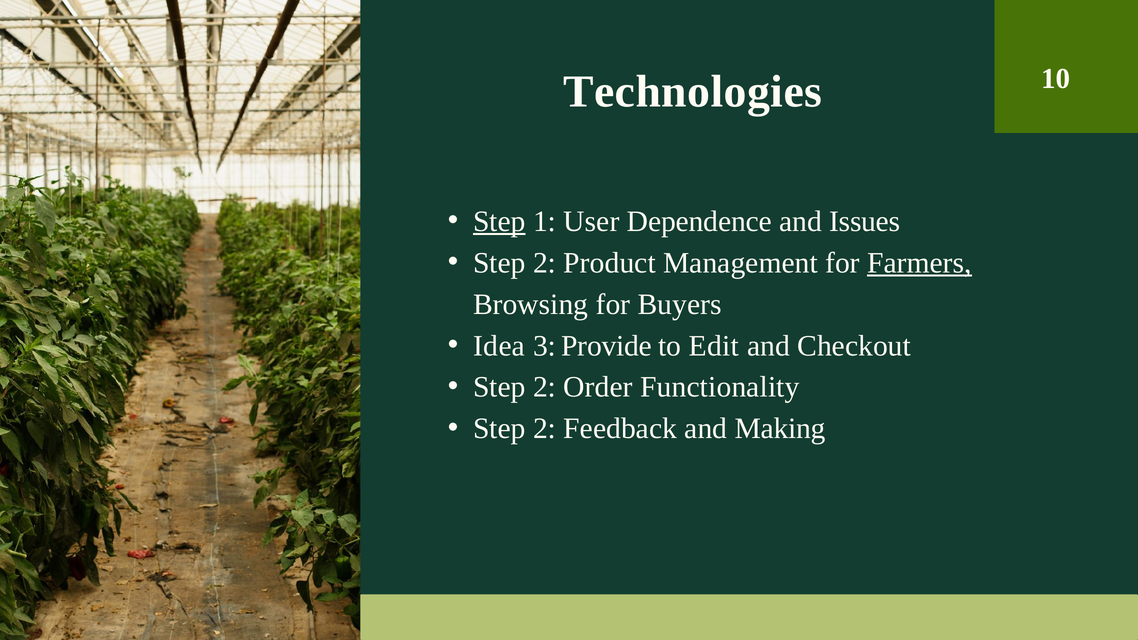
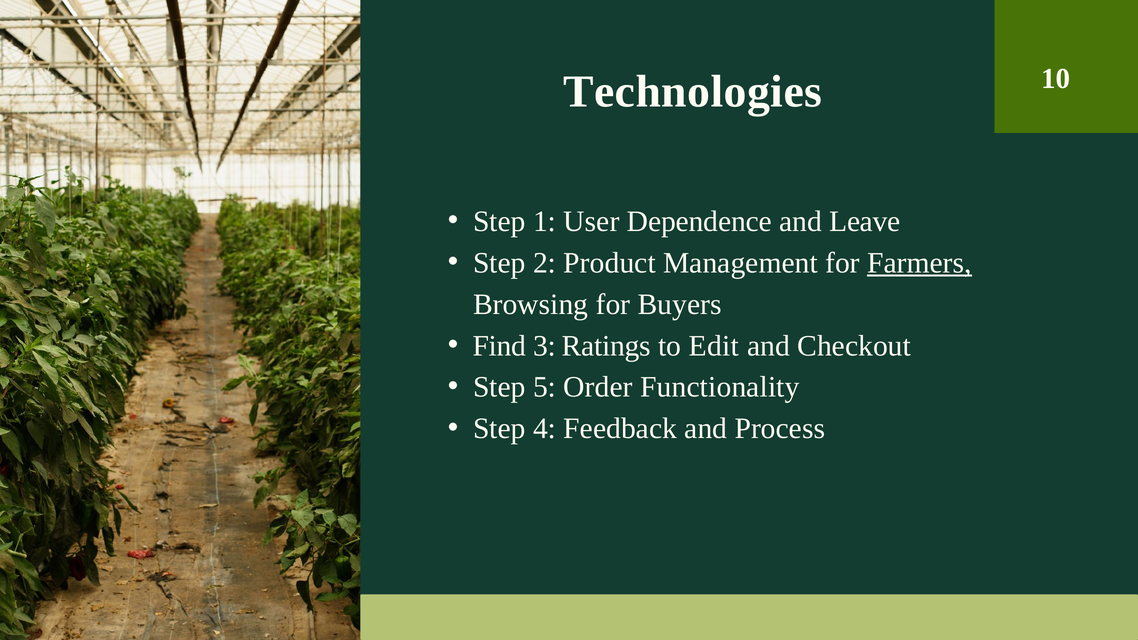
Step underline: present -> none (499, 221)
Issues: Issues -> Leave (865, 221)
Idea: Idea -> Find (499, 346)
Provide: Provide -> Ratings (606, 346)
2: 2 -> 5 (545, 387)
2: 2 -> 4 (545, 429)
Making: Making -> Process (780, 429)
